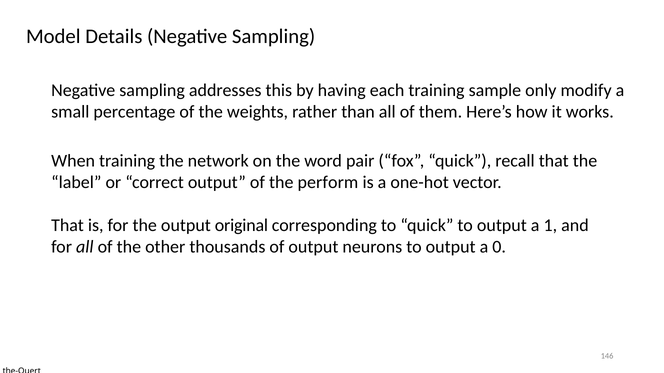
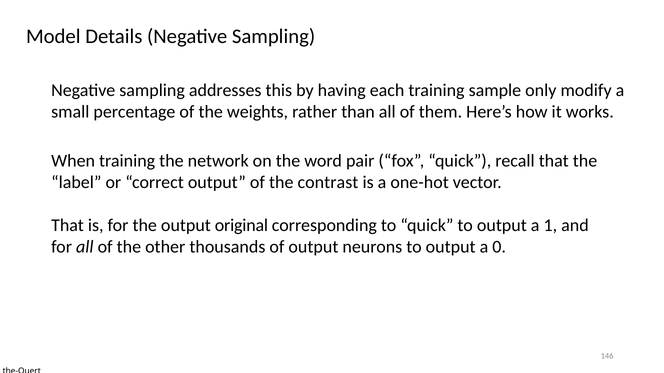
perform: perform -> contrast (328, 183)
